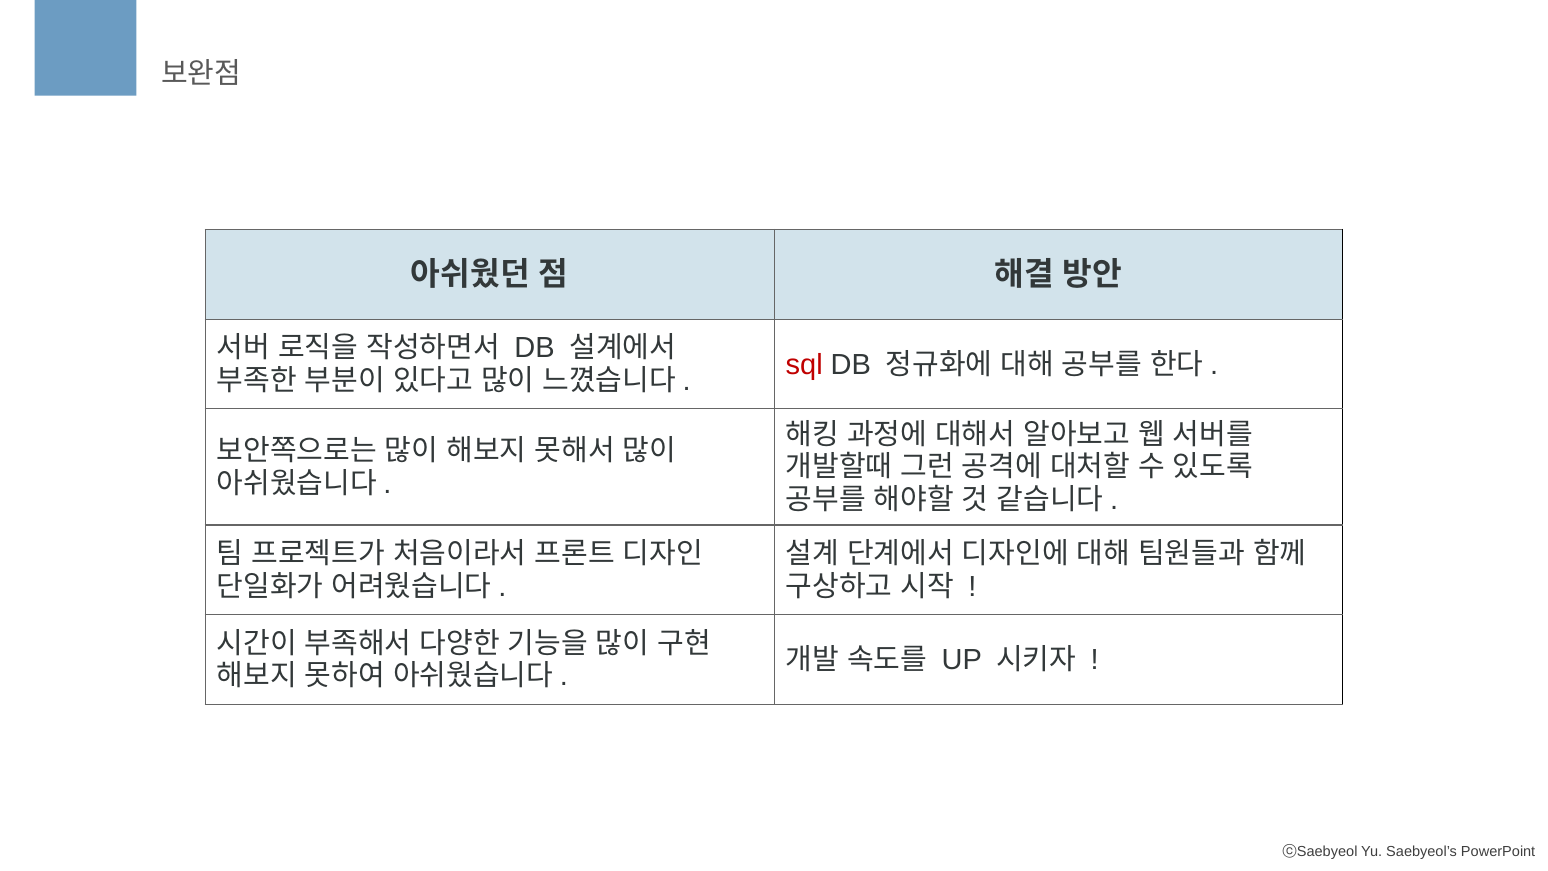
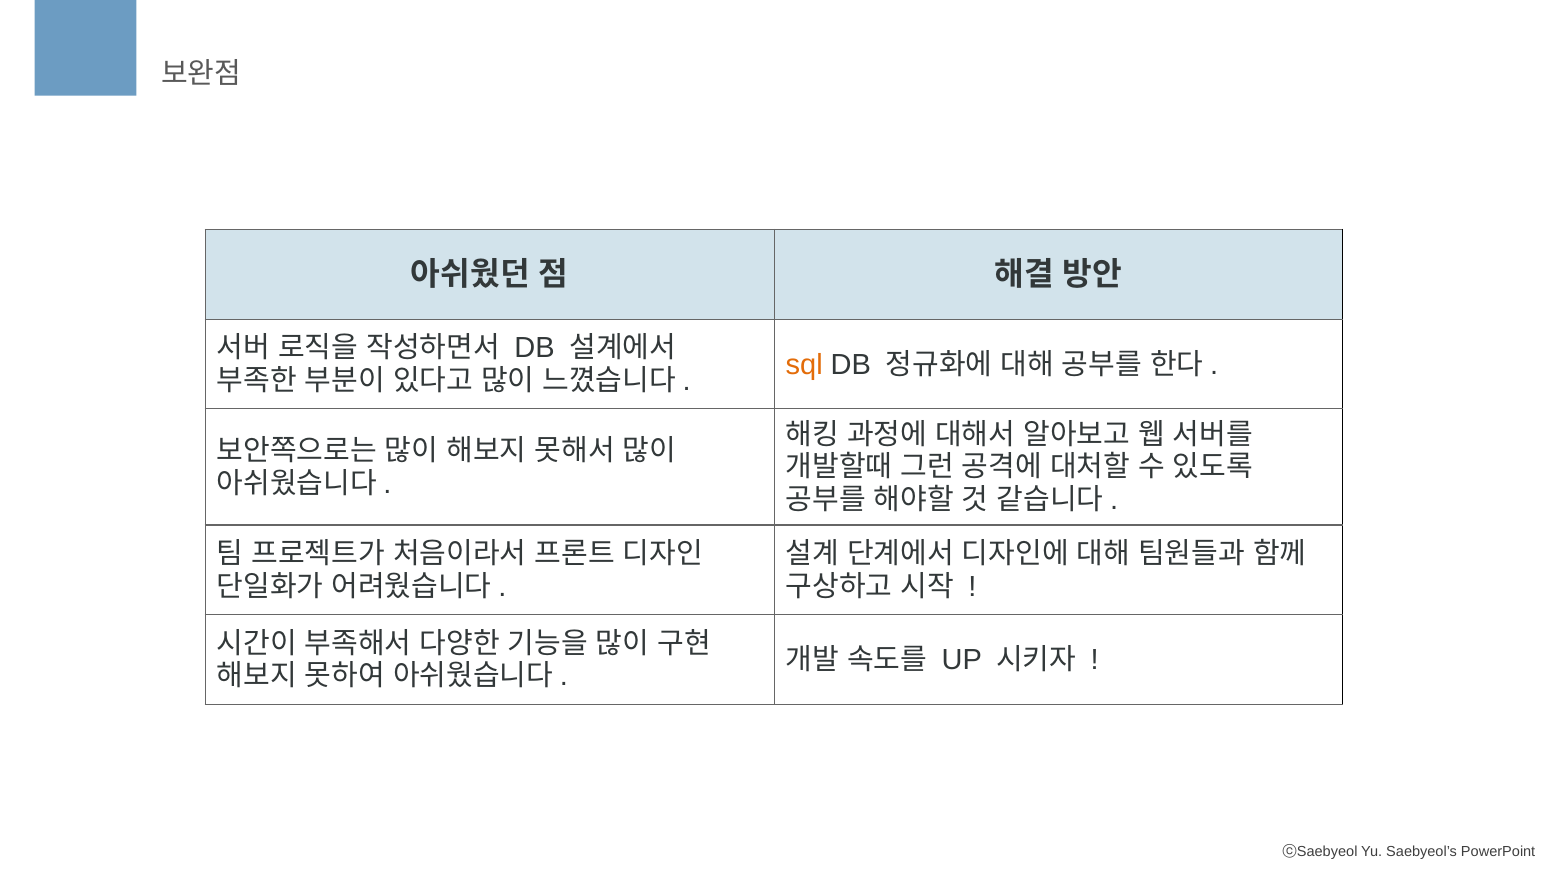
sql colour: red -> orange (804, 364)
